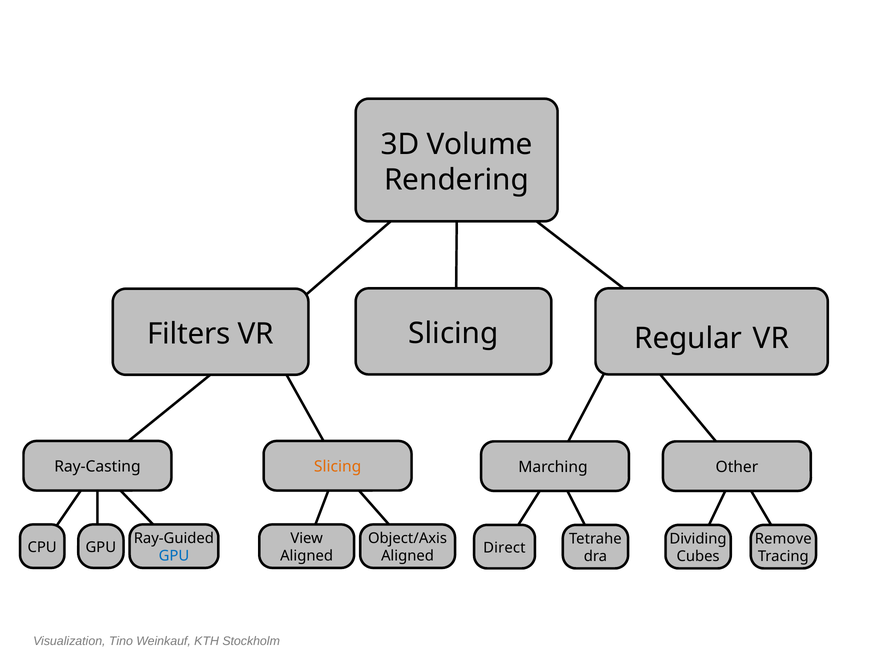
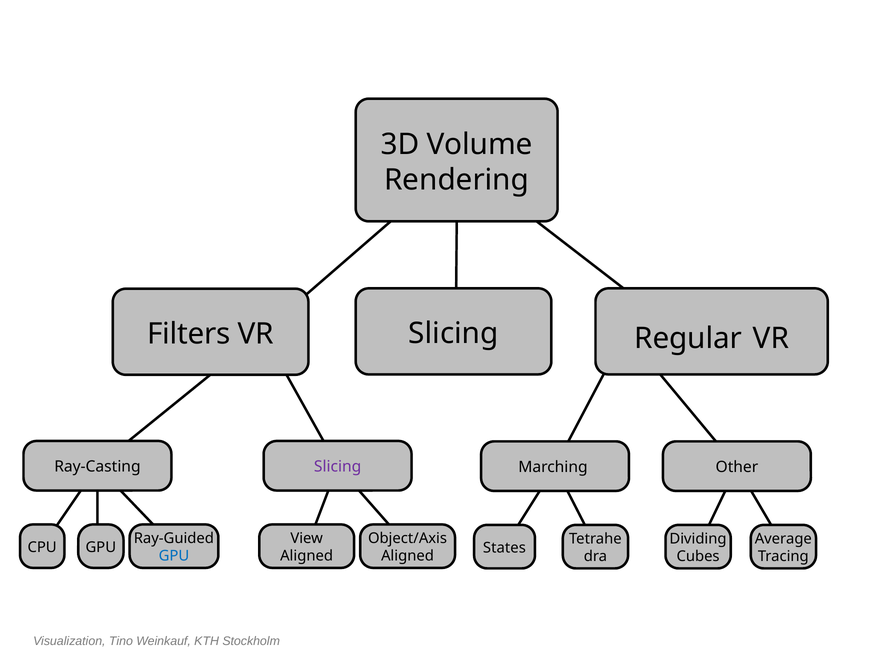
Slicing colour: orange -> purple (338, 467)
Remove: Remove -> Average (783, 539)
Direct: Direct -> States (504, 548)
